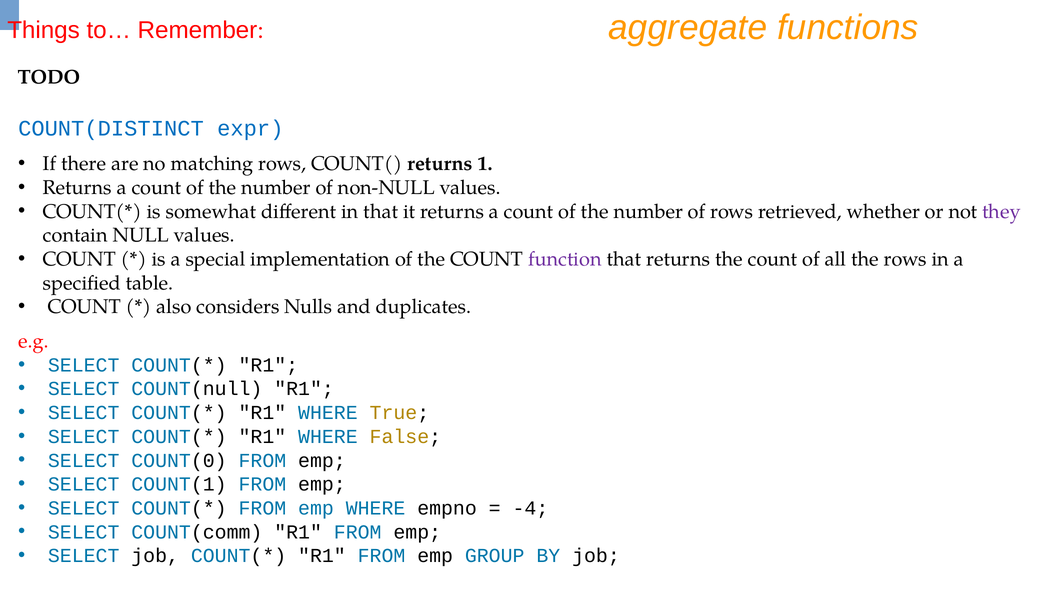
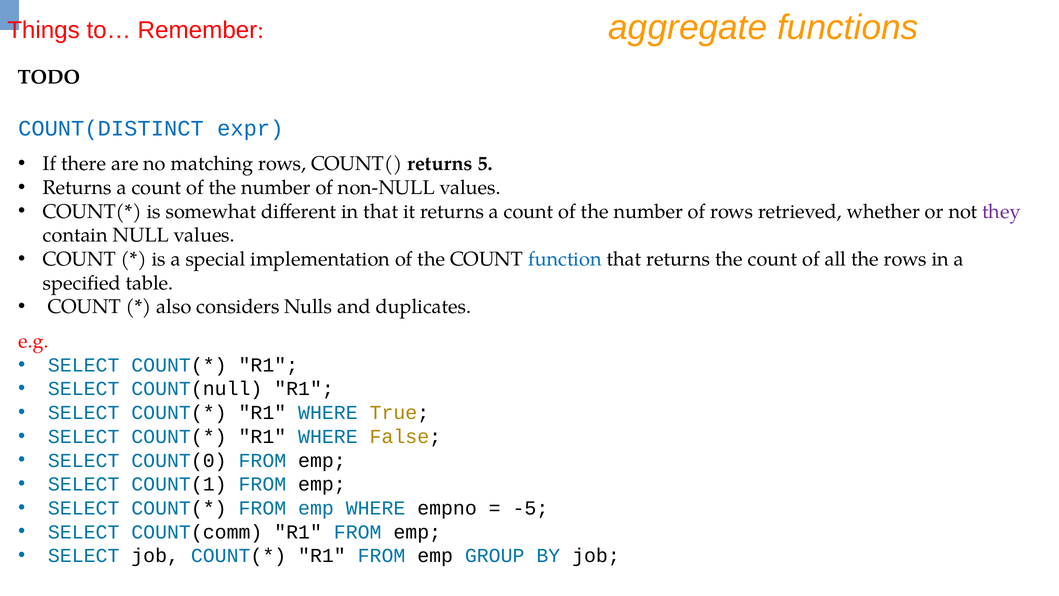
1: 1 -> 5 (485, 164)
function colour: purple -> blue (565, 259)
-4: -4 -> -5 (530, 508)
